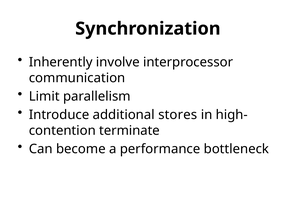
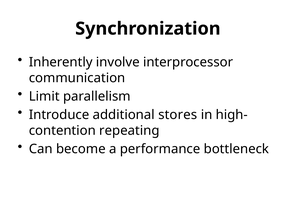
terminate: terminate -> repeating (129, 131)
